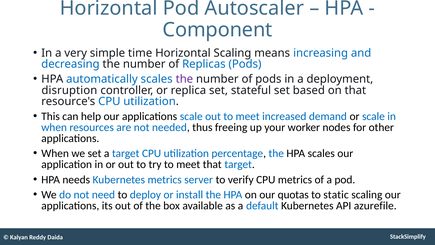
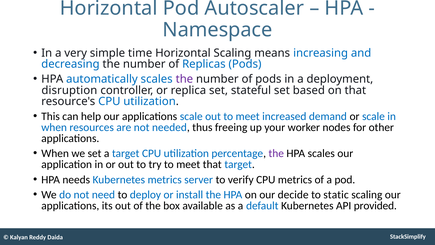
Component: Component -> Namespace (218, 30)
the colour: blue -> purple (276, 153)
quotas: quotas -> decide (293, 195)
azurefile: azurefile -> provided (375, 206)
